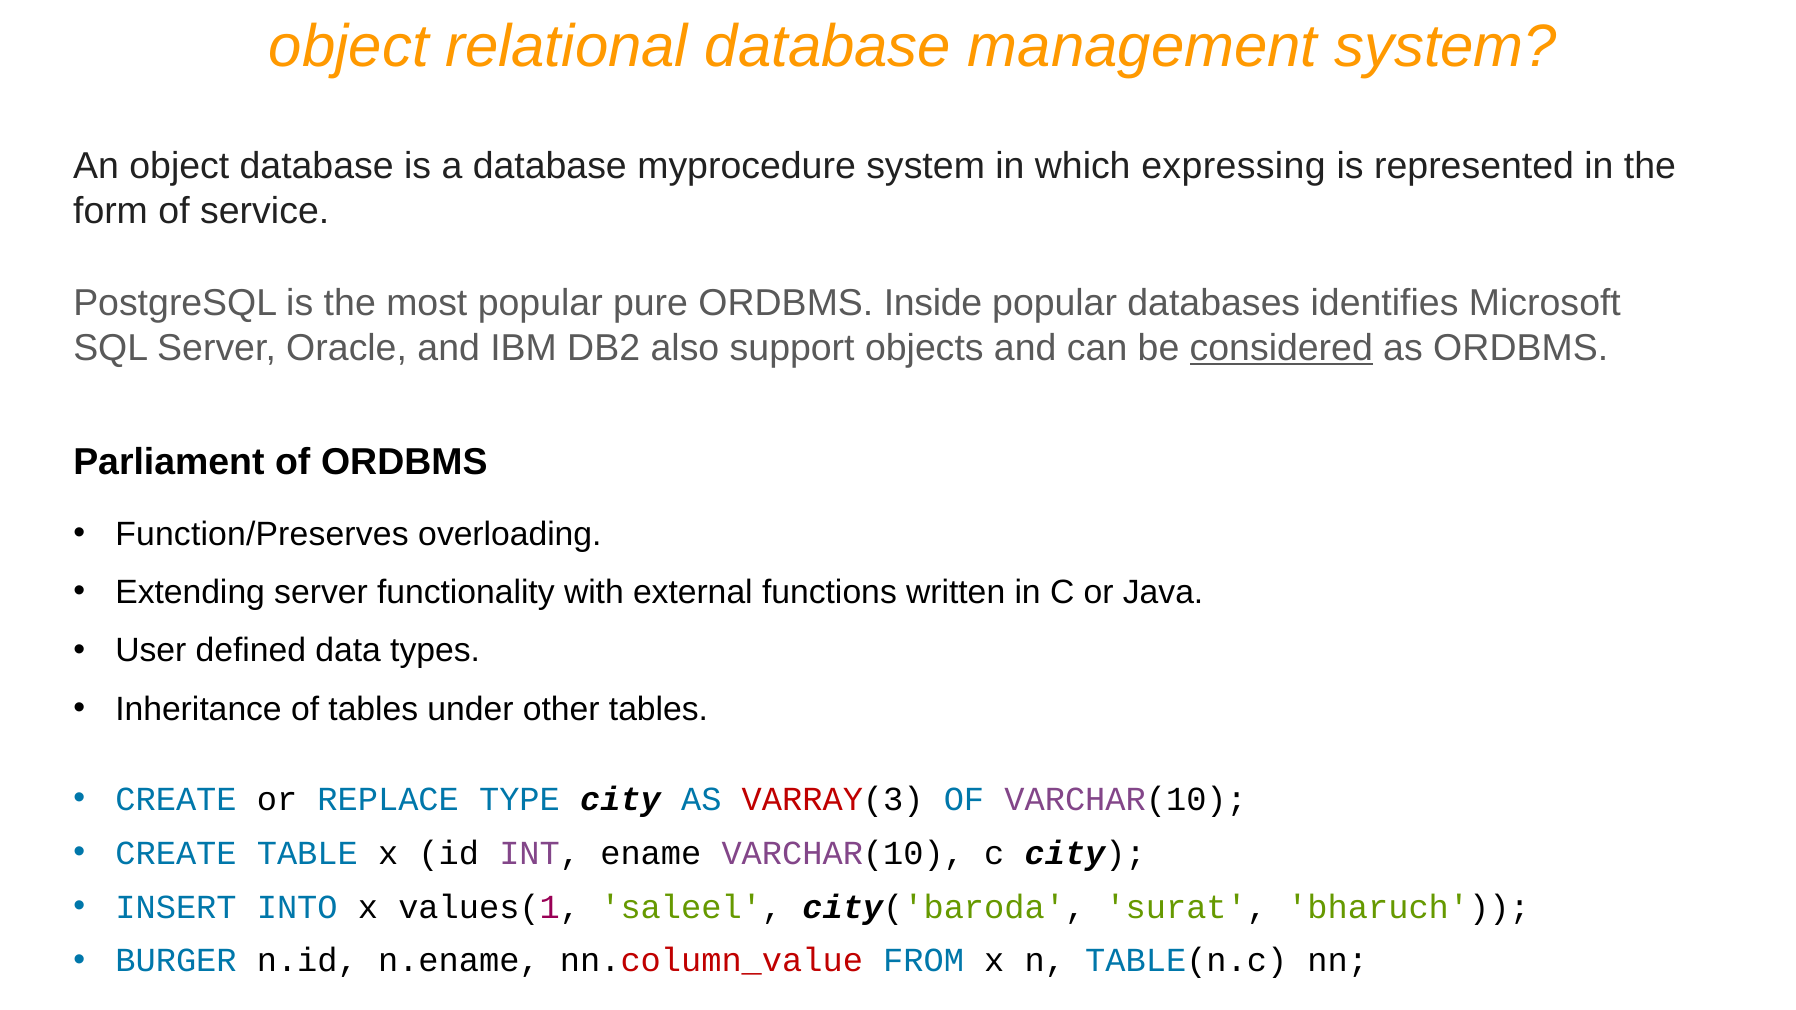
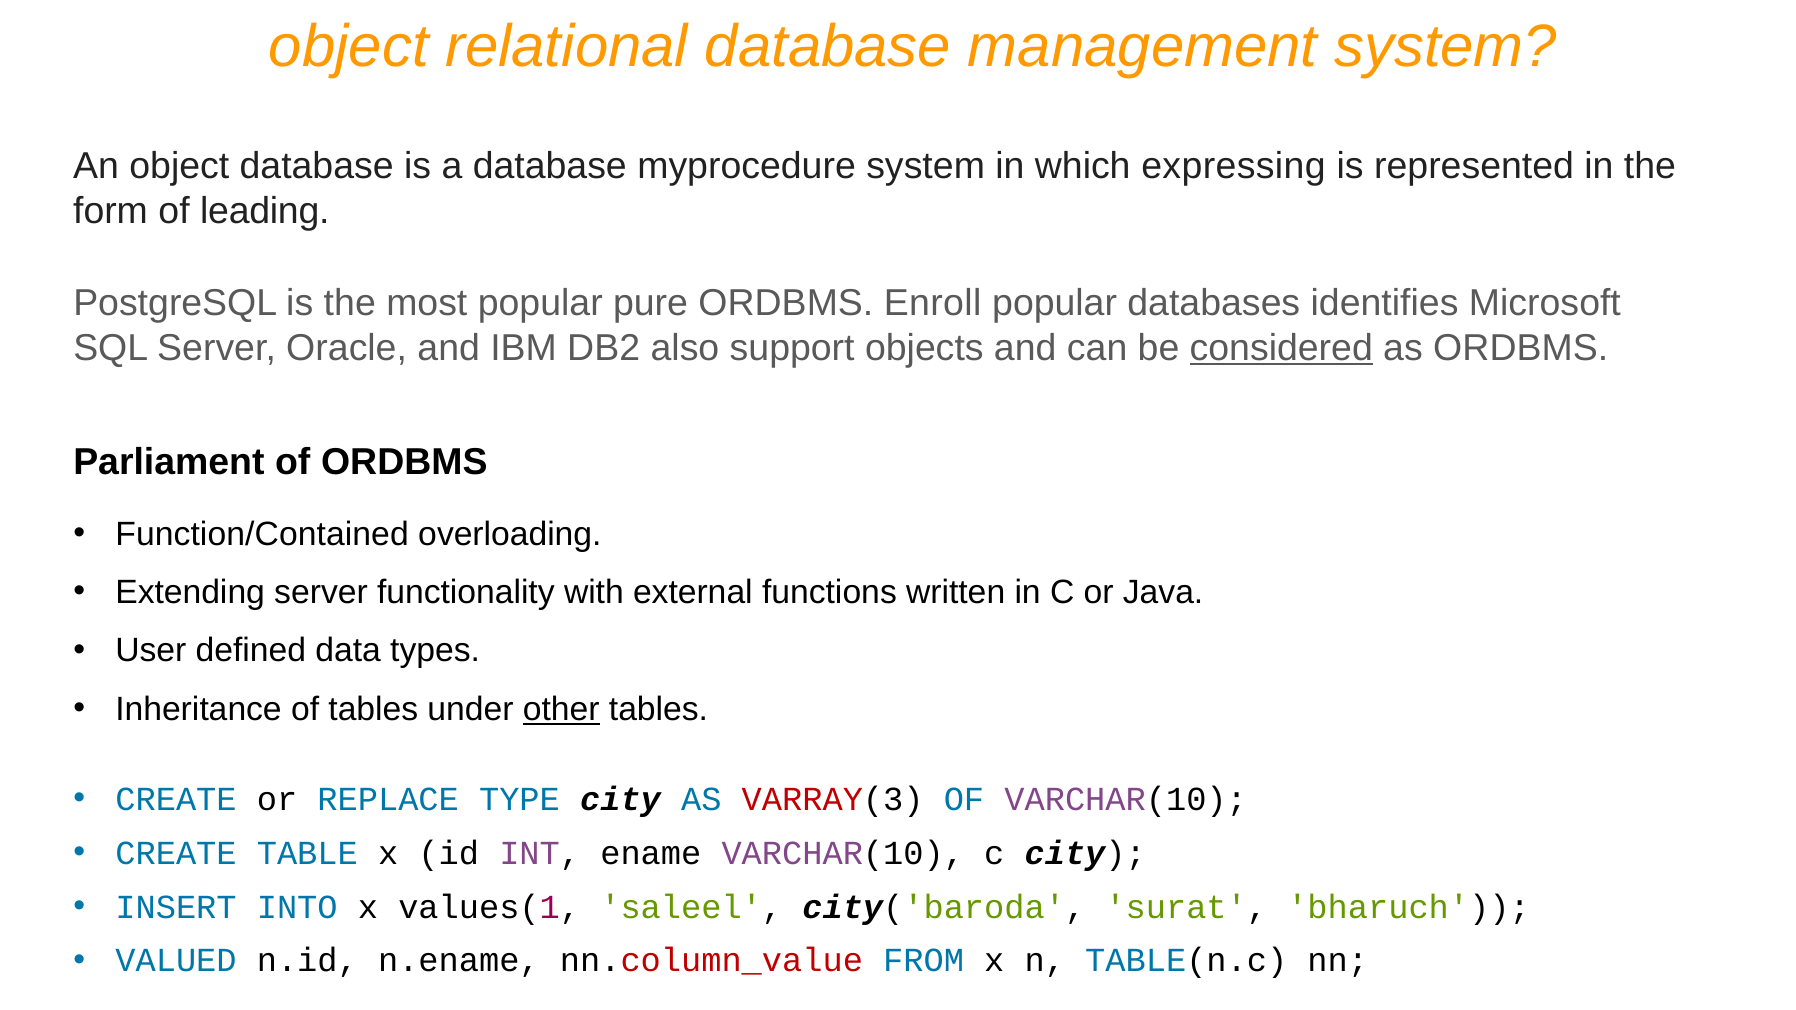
service: service -> leading (265, 211)
Inside: Inside -> Enroll (933, 303)
Function/Preserves: Function/Preserves -> Function/Contained (262, 534)
other underline: none -> present (561, 709)
BURGER: BURGER -> VALUED (176, 961)
